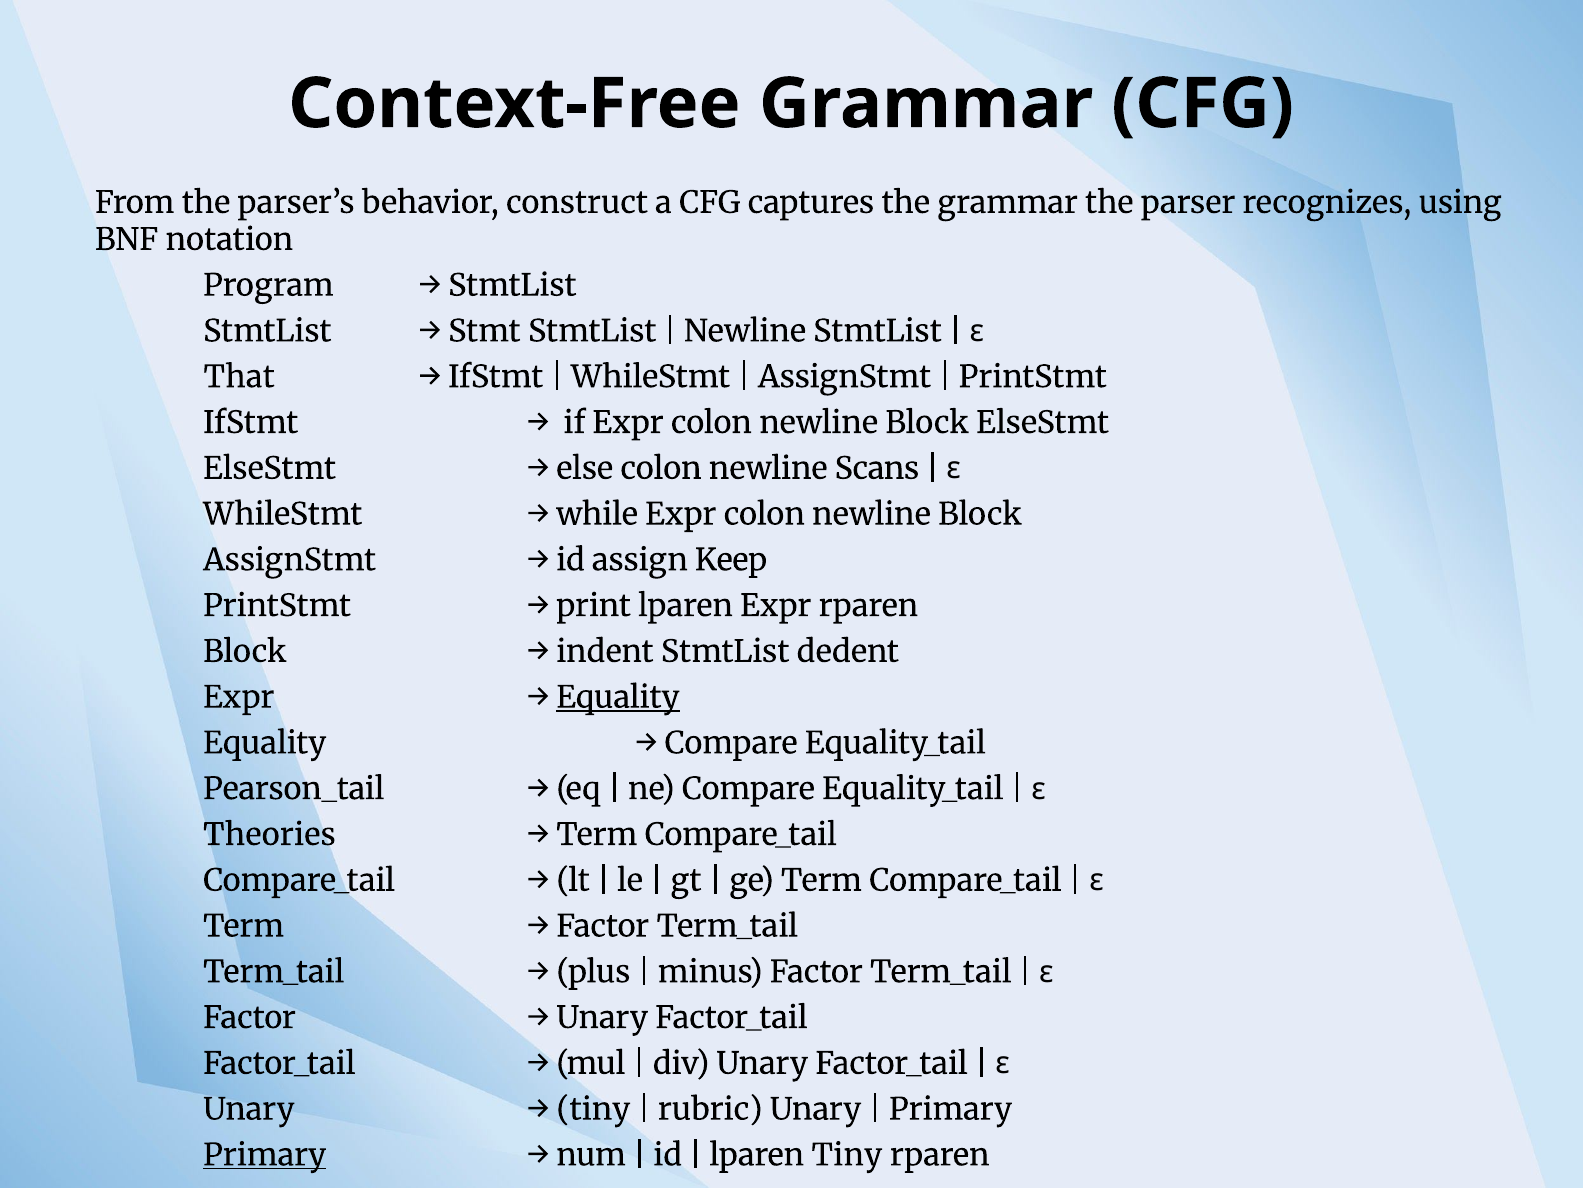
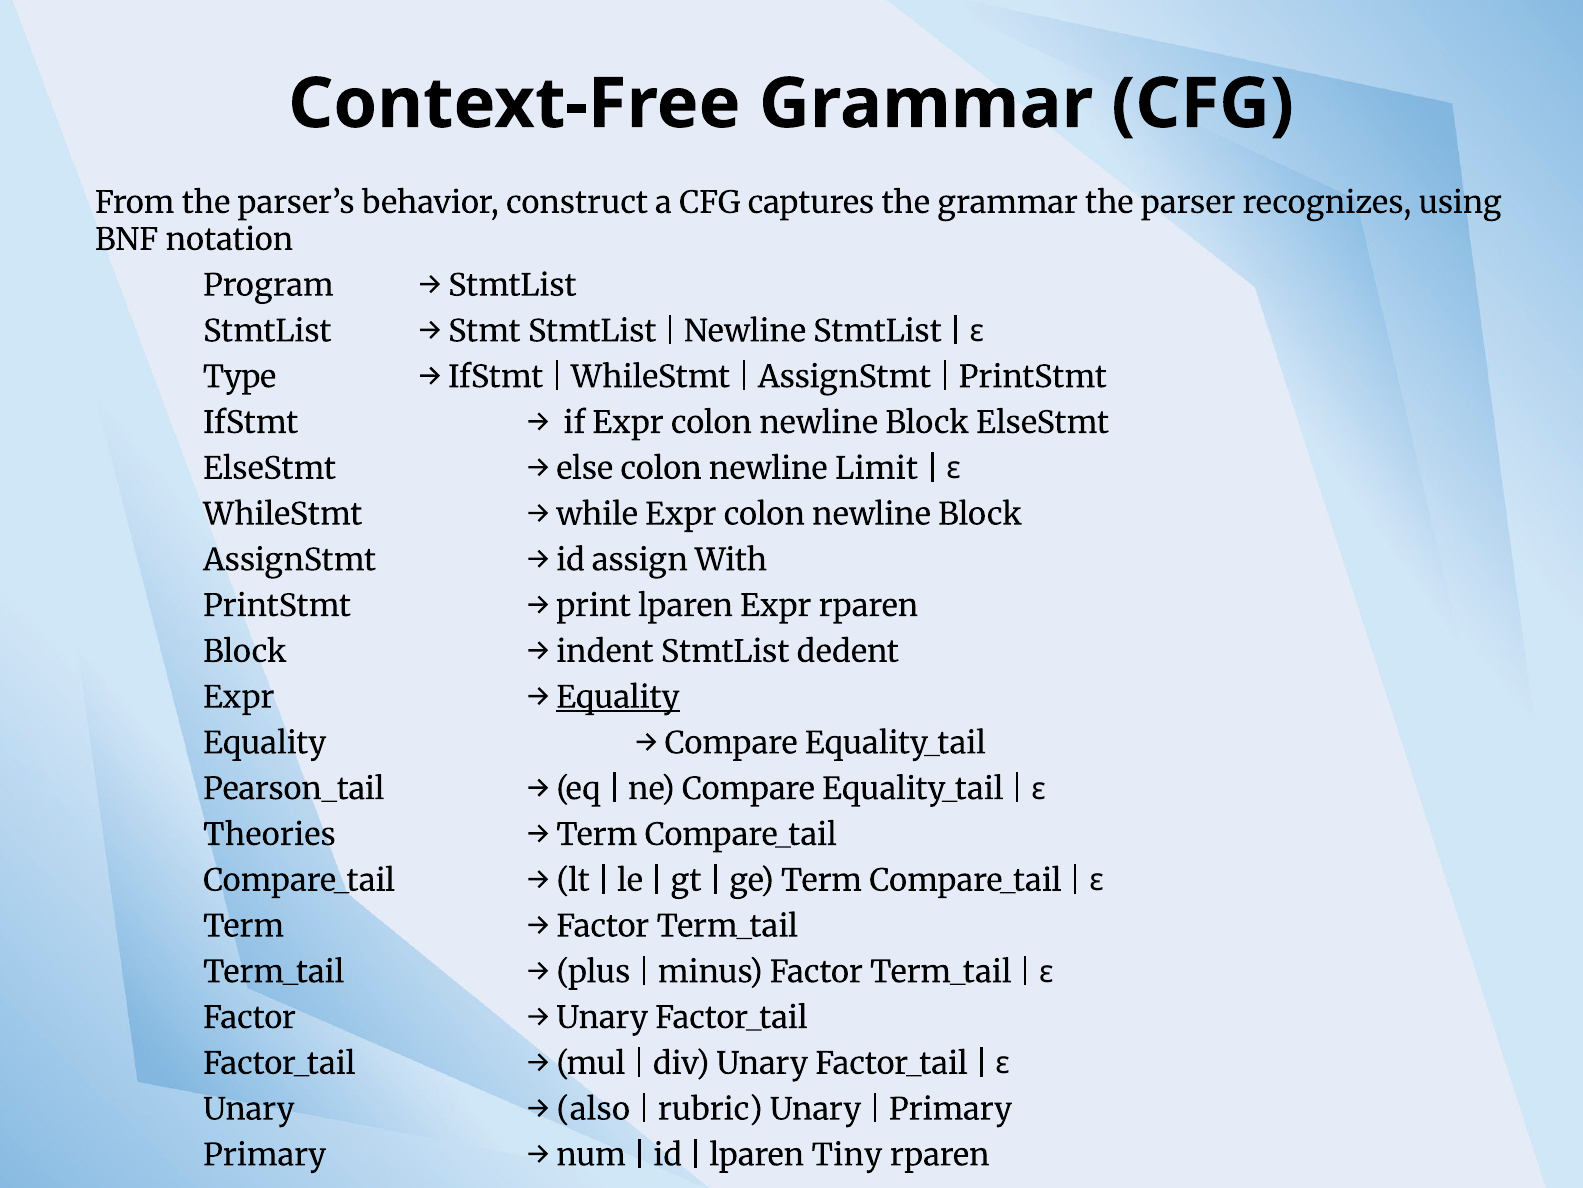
That: That -> Type (239, 377)
Scans: Scans -> Limit (877, 468)
Keep: Keep -> With (731, 560)
tiny: tiny -> also (593, 1109)
Primary underline: present -> none (265, 1155)
